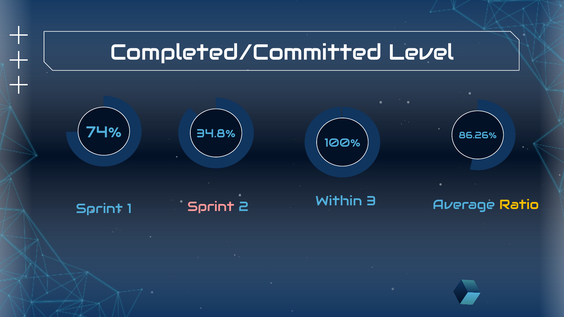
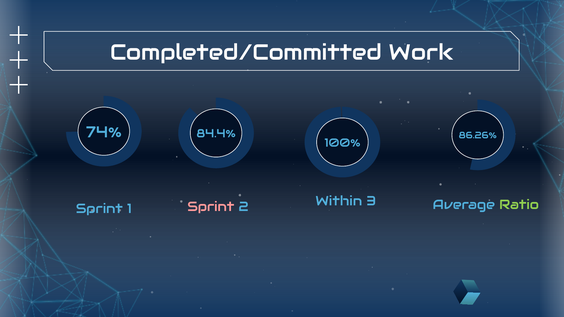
Level: Level -> Work (421, 52)
34.8%: 34.8% -> 84.4% (216, 134)
Ratio colour: yellow -> light green (519, 205)
